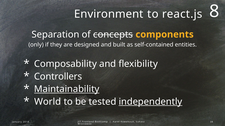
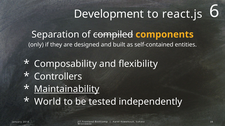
Environment: Environment -> Development (109, 14)
8: 8 -> 6 (214, 11)
concepts: concepts -> compiled (113, 35)
independently underline: present -> none (150, 102)
